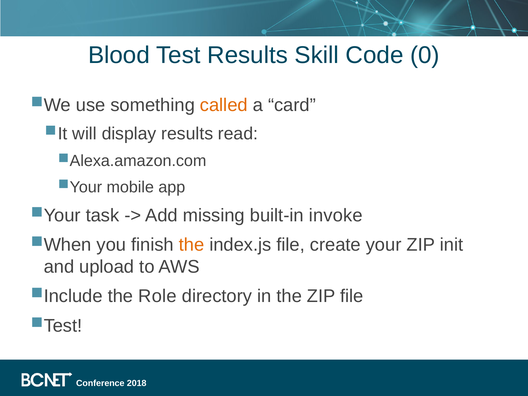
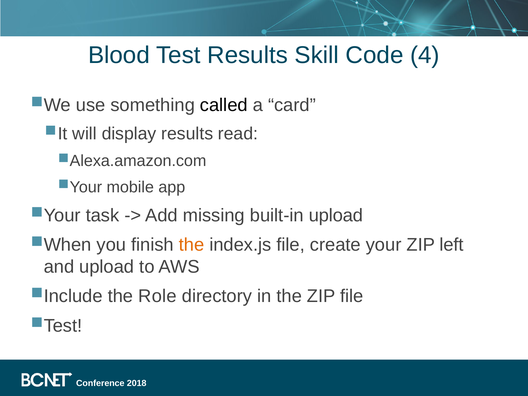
0: 0 -> 4 (425, 55)
called colour: orange -> black (224, 105)
built-in invoke: invoke -> upload (336, 215)
init: init -> left (452, 245)
